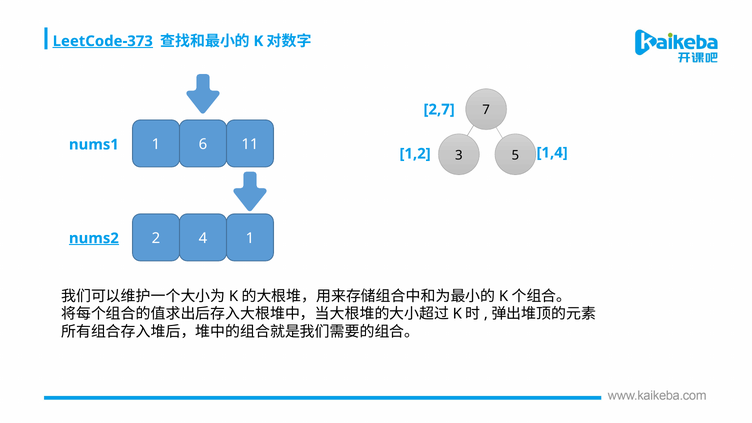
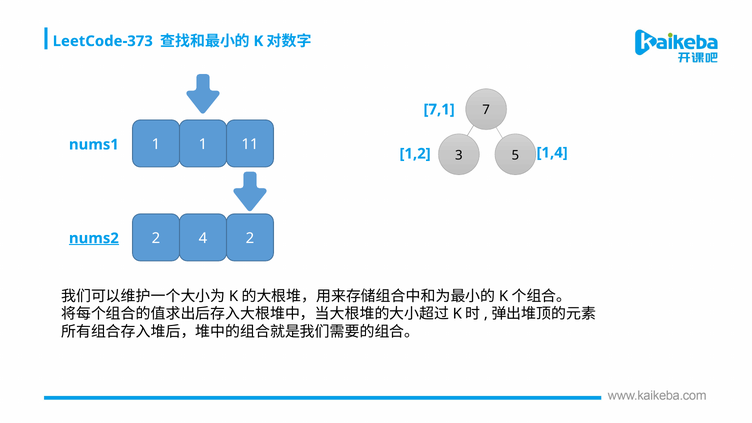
LeetCode-373 underline: present -> none (103, 41)
2,7: 2,7 -> 7,1 (439, 109)
1 6: 6 -> 1 (203, 144)
4 1: 1 -> 2 (250, 238)
